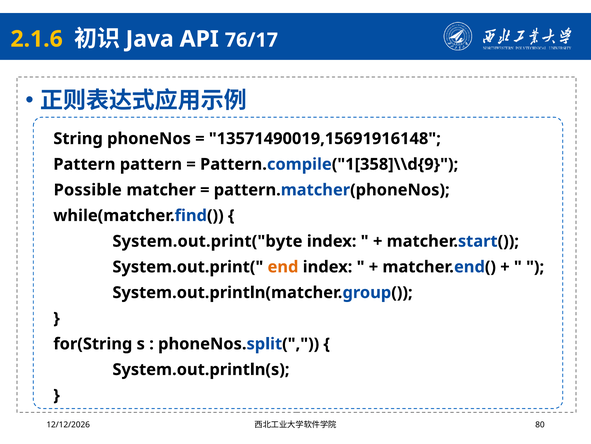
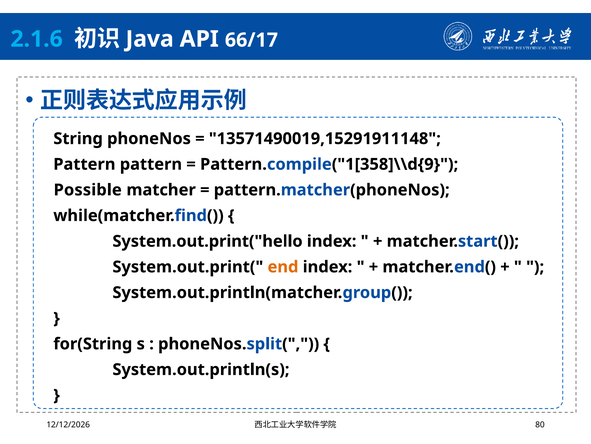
2.1.6 colour: yellow -> light blue (37, 39)
76/17: 76/17 -> 66/17 (251, 40)
13571490019,15691916148: 13571490019,15691916148 -> 13571490019,15291911148 (325, 138)
System.out.print("byte: System.out.print("byte -> System.out.print("hello (208, 241)
